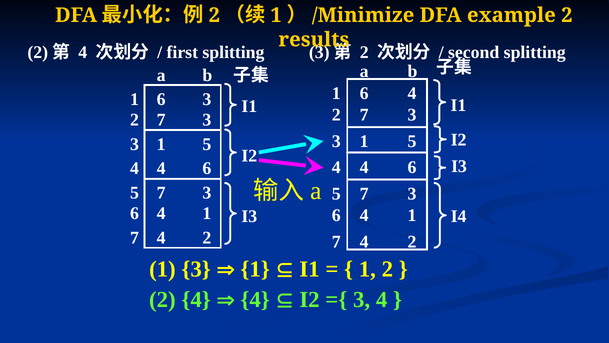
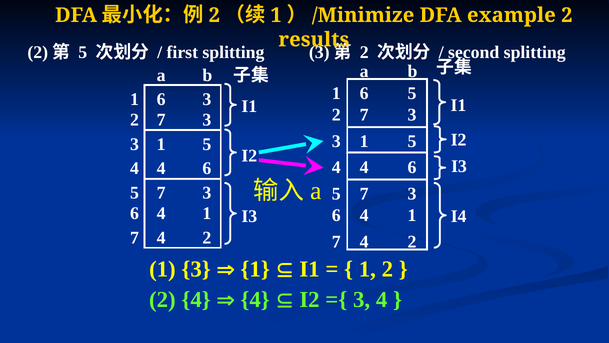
4: 4 -> 5 (83, 52)
6 4: 4 -> 5 (412, 93)
